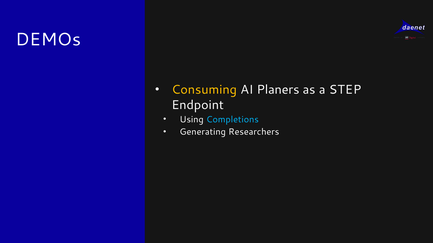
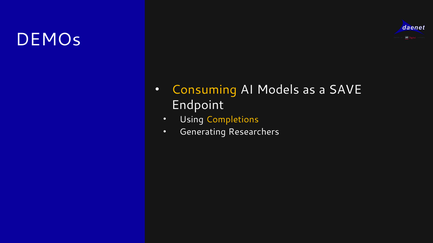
Planers: Planers -> Models (278, 90)
STEP: STEP -> SAVE (345, 90)
Completions colour: light blue -> yellow (232, 120)
